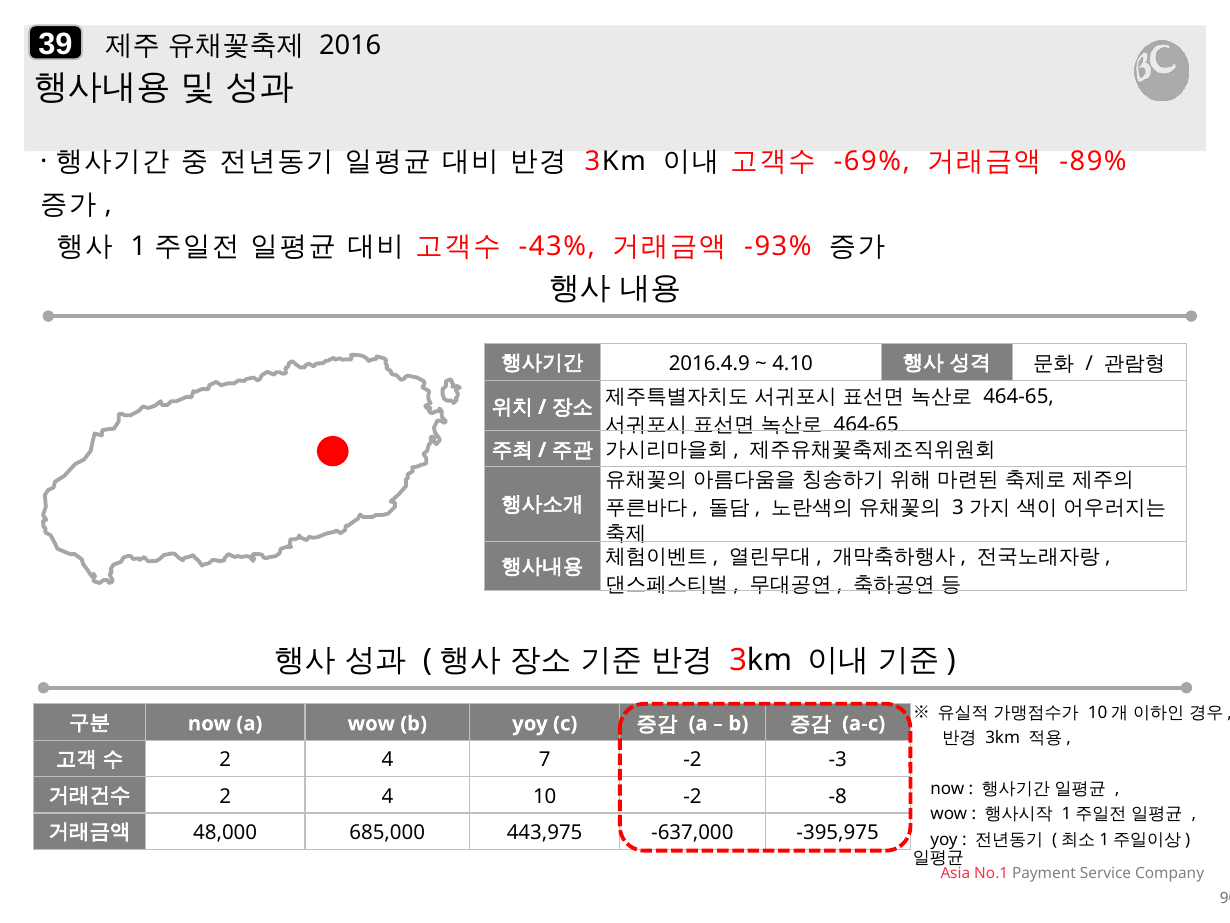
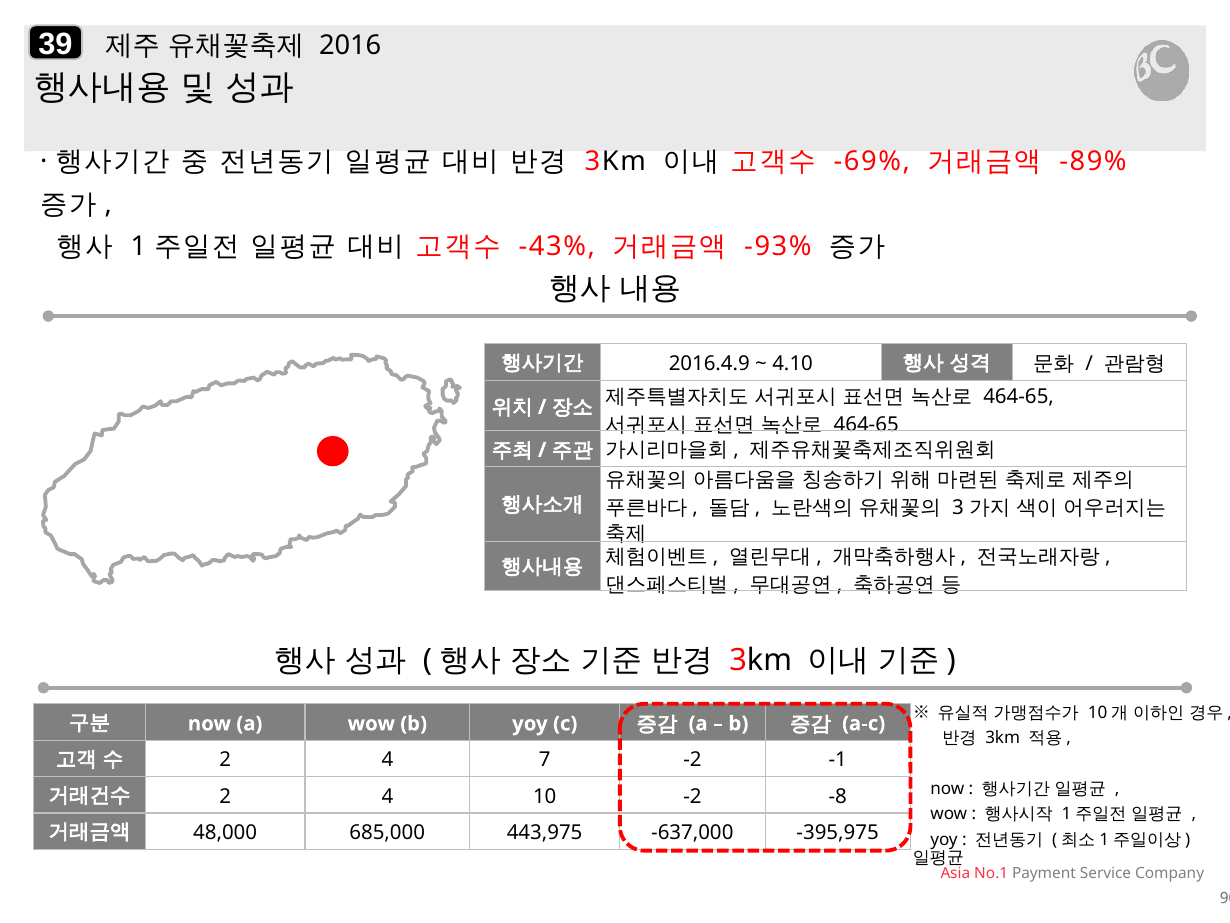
-3: -3 -> -1 (838, 760)
